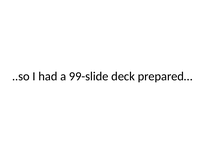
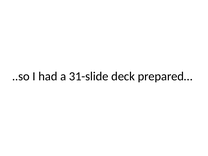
99-slide: 99-slide -> 31-slide (89, 76)
